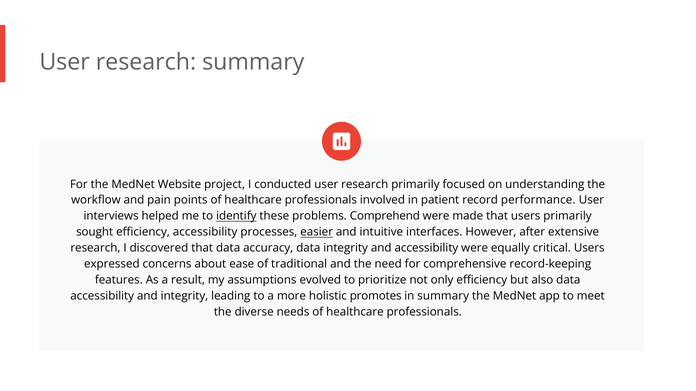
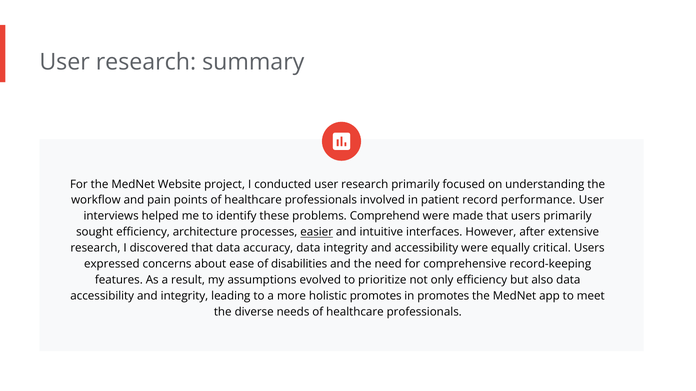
identify underline: present -> none (236, 216)
efficiency accessibility: accessibility -> architecture (205, 232)
traditional: traditional -> disabilities (299, 264)
in summary: summary -> promotes (443, 296)
